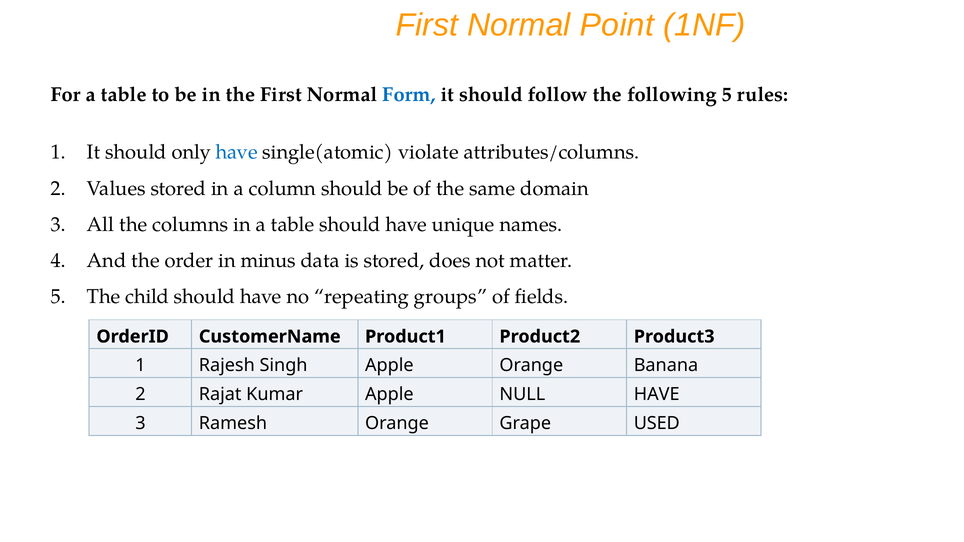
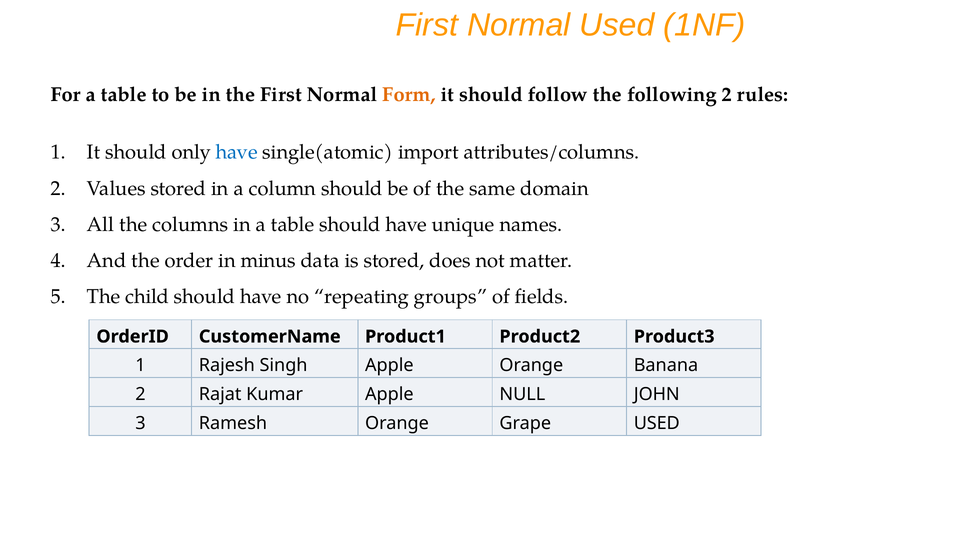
Normal Point: Point -> Used (617, 25)
Form colour: blue -> orange (409, 95)
following 5: 5 -> 2 (727, 95)
violate: violate -> import (428, 152)
NULL HAVE: HAVE -> JOHN (657, 395)
